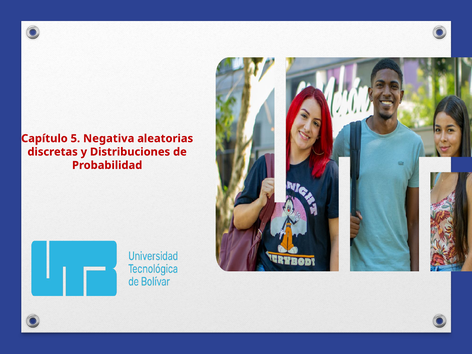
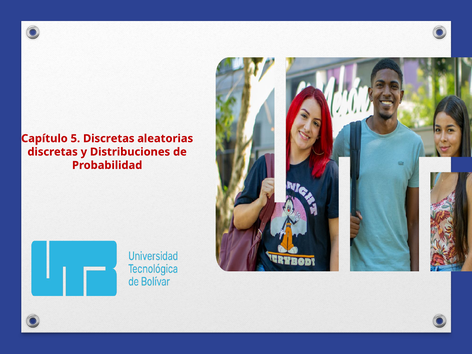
5 Negativa: Negativa -> Discretas (109, 138)
